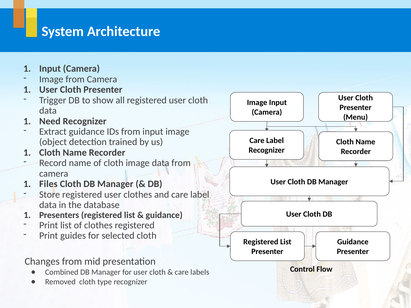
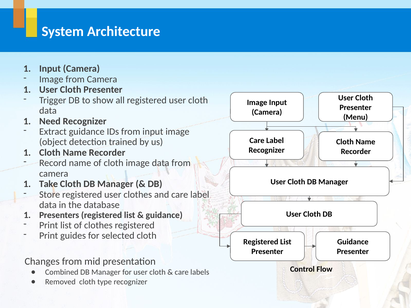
Files: Files -> Take (49, 184)
